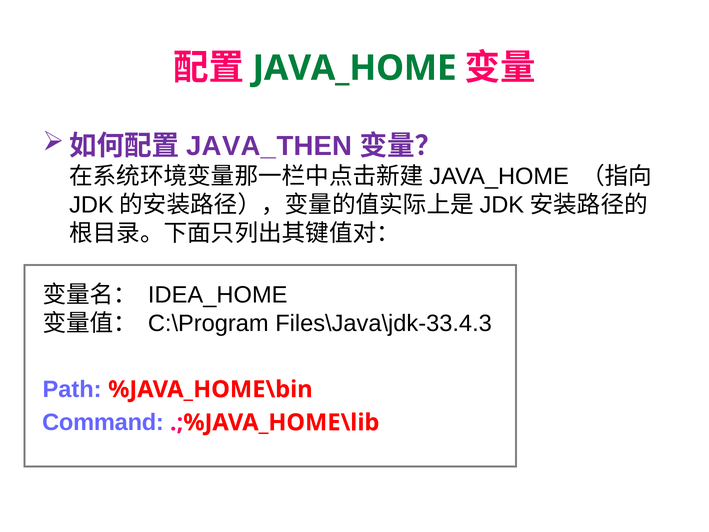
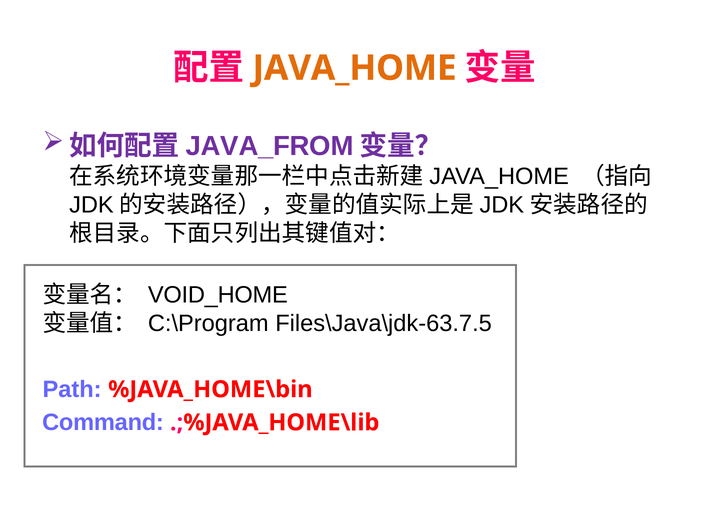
JAVA_HOME colour: green -> orange (355, 68)
JAVA_THEN: JAVA_THEN -> JAVA_FROM (270, 146)
IDEA_HOME: IDEA_HOME -> VOID_HOME (218, 295)
Files\Java\jdk-33.4.3: Files\Java\jdk-33.4.3 -> Files\Java\jdk-63.7.5 (384, 323)
